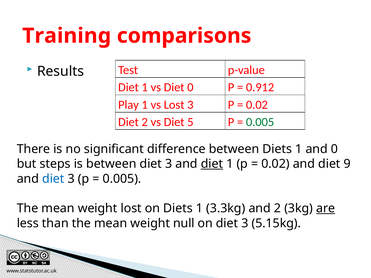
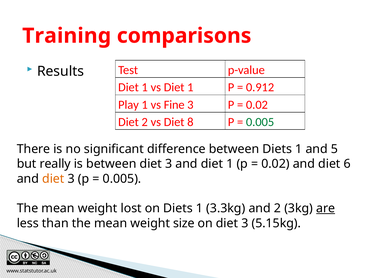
vs Diet 0: 0 -> 1 (190, 87)
vs Lost: Lost -> Fine (174, 105)
5: 5 -> 8 (190, 122)
and 0: 0 -> 5 (334, 149)
steps: steps -> really (55, 164)
diet underline: present -> none (212, 164)
9: 9 -> 6 (347, 164)
diet colour: blue -> orange (53, 179)
null: null -> size (184, 223)
